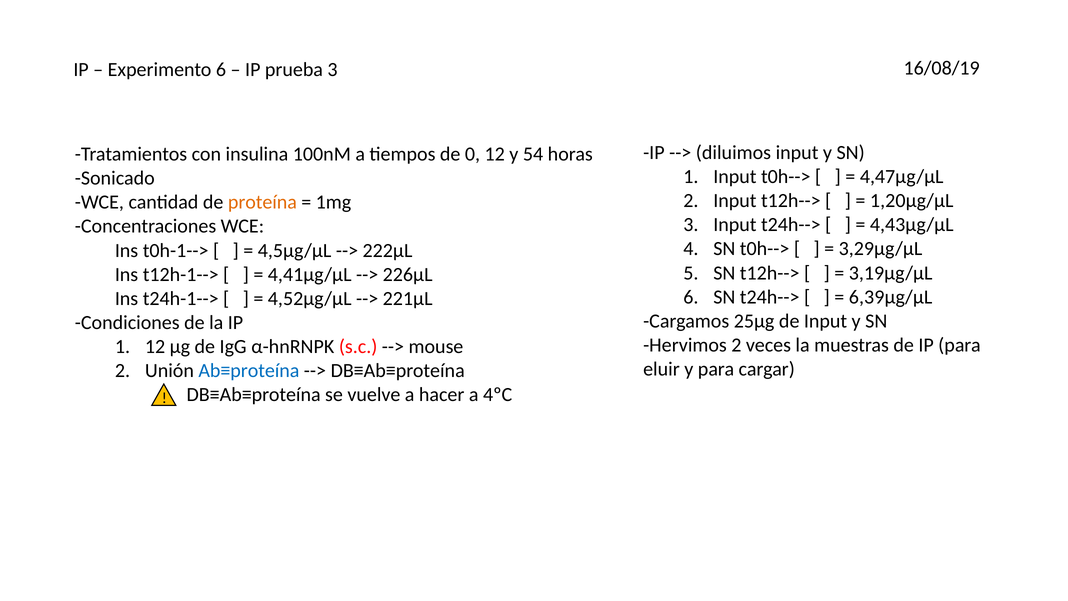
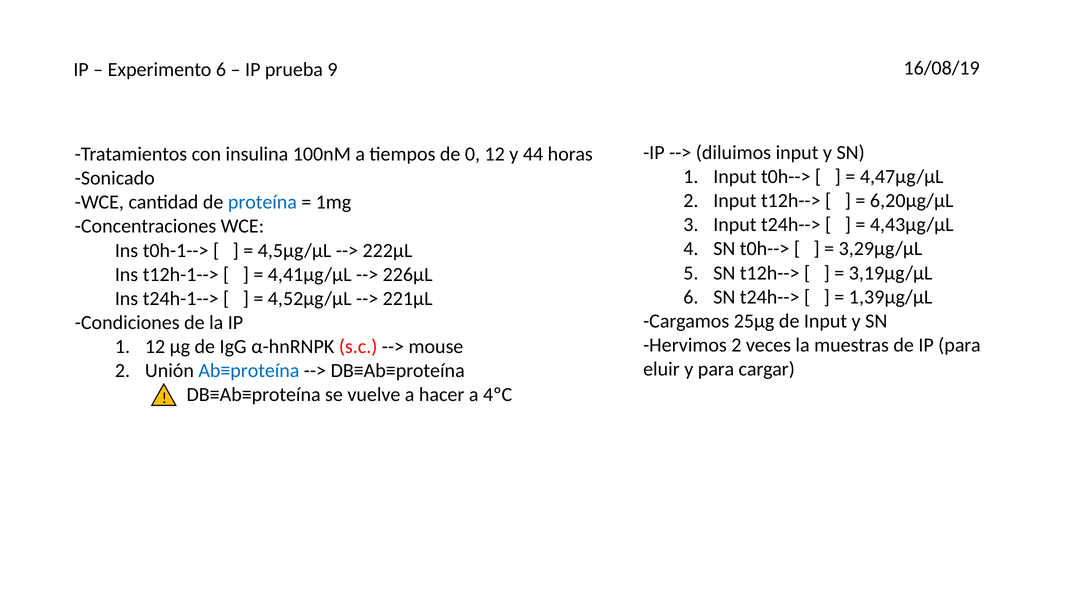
prueba 3: 3 -> 9 (333, 69)
54: 54 -> 44 (533, 154)
1,20µg/µL: 1,20µg/µL -> 6,20µg/µL (912, 201)
proteína colour: orange -> blue (262, 202)
6,39µg/µL: 6,39µg/µL -> 1,39µg/µL (891, 297)
